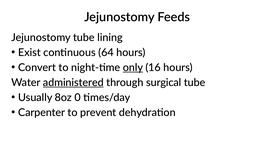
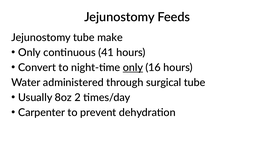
lining: lining -> make (110, 37)
Exist: Exist -> Only (29, 52)
64: 64 -> 41 (106, 52)
administered underline: present -> none (73, 82)
0: 0 -> 2 (78, 97)
